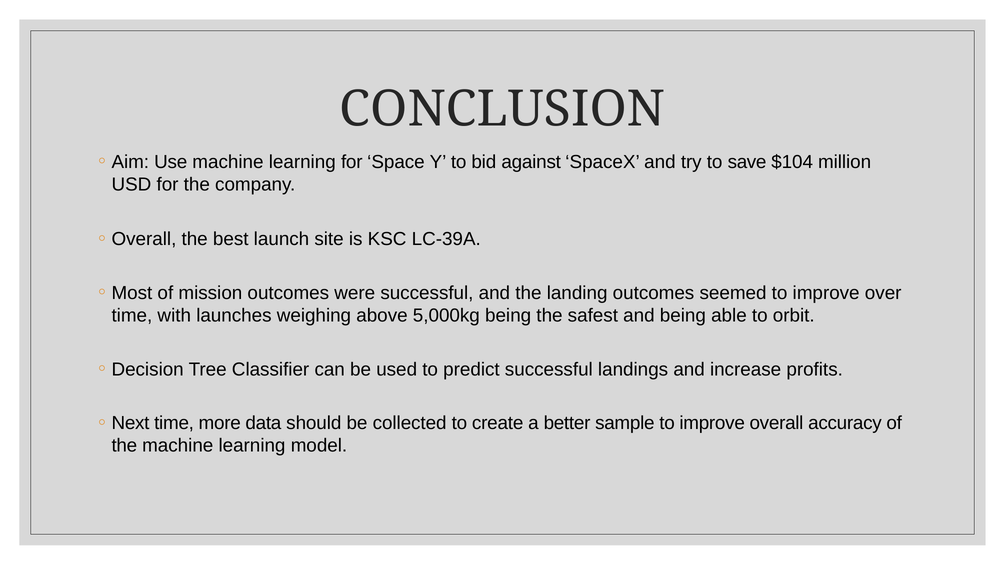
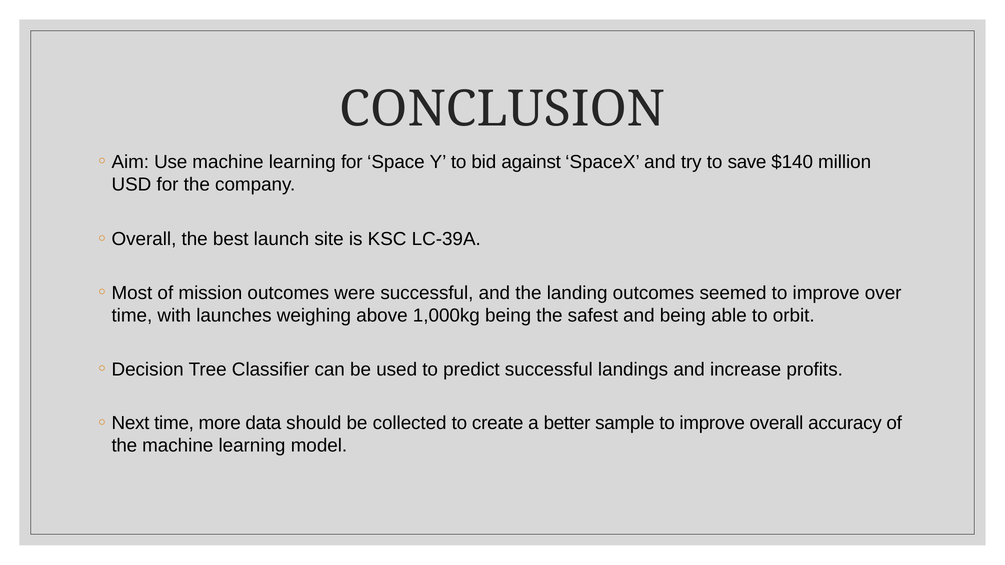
$104: $104 -> $140 (792, 162)
5,000kg: 5,000kg -> 1,000kg (446, 316)
